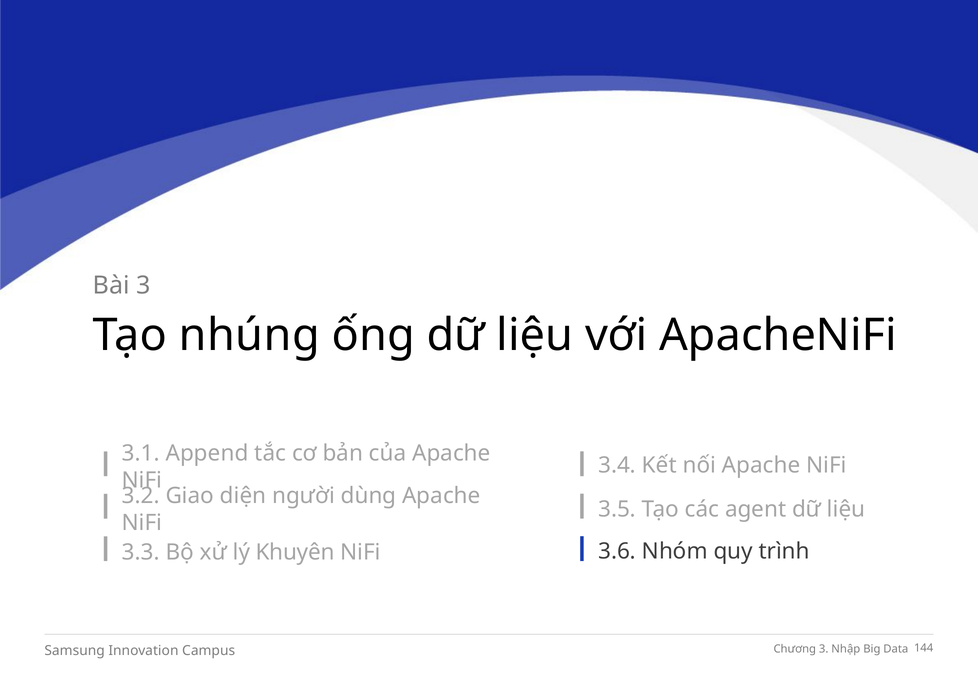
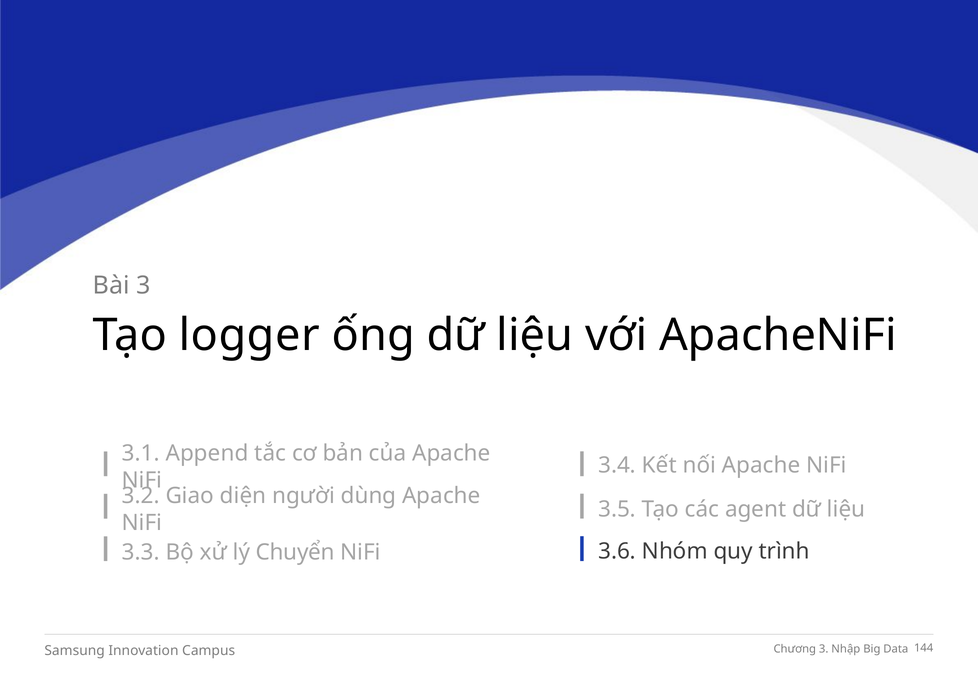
nhúng: nhúng -> logger (249, 335)
Khuyên: Khuyên -> Chuyển (295, 552)
